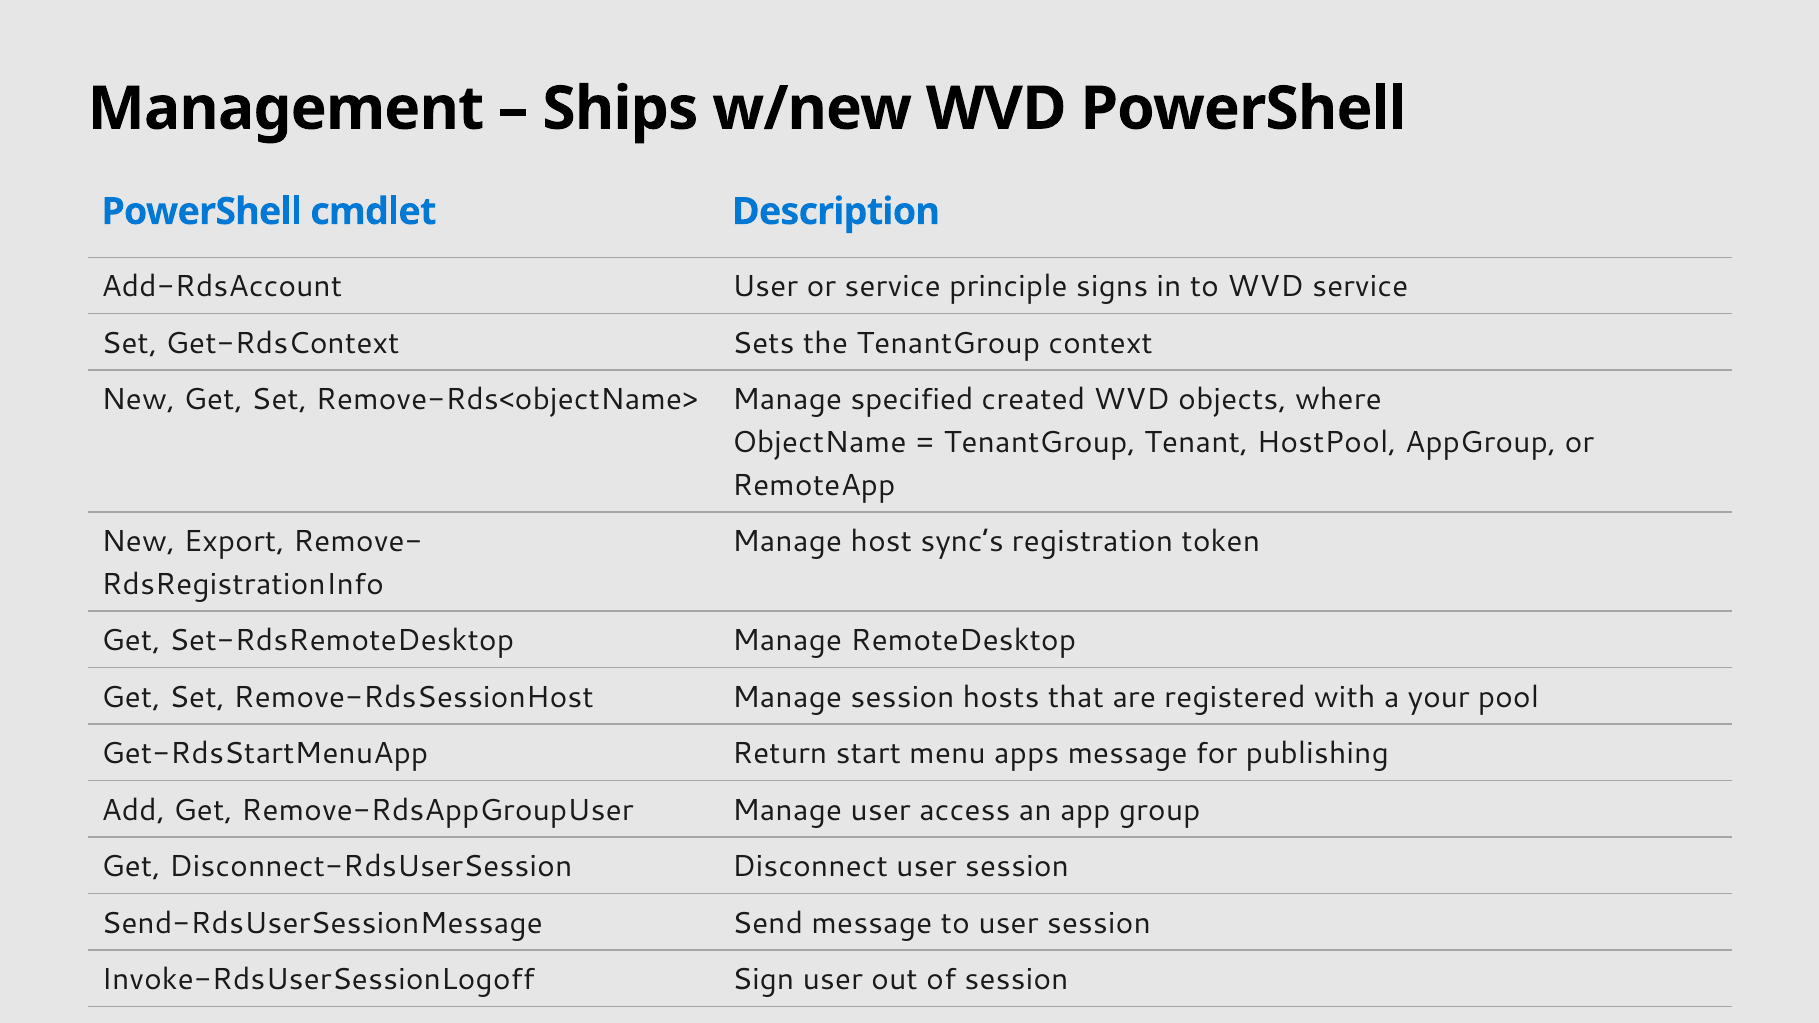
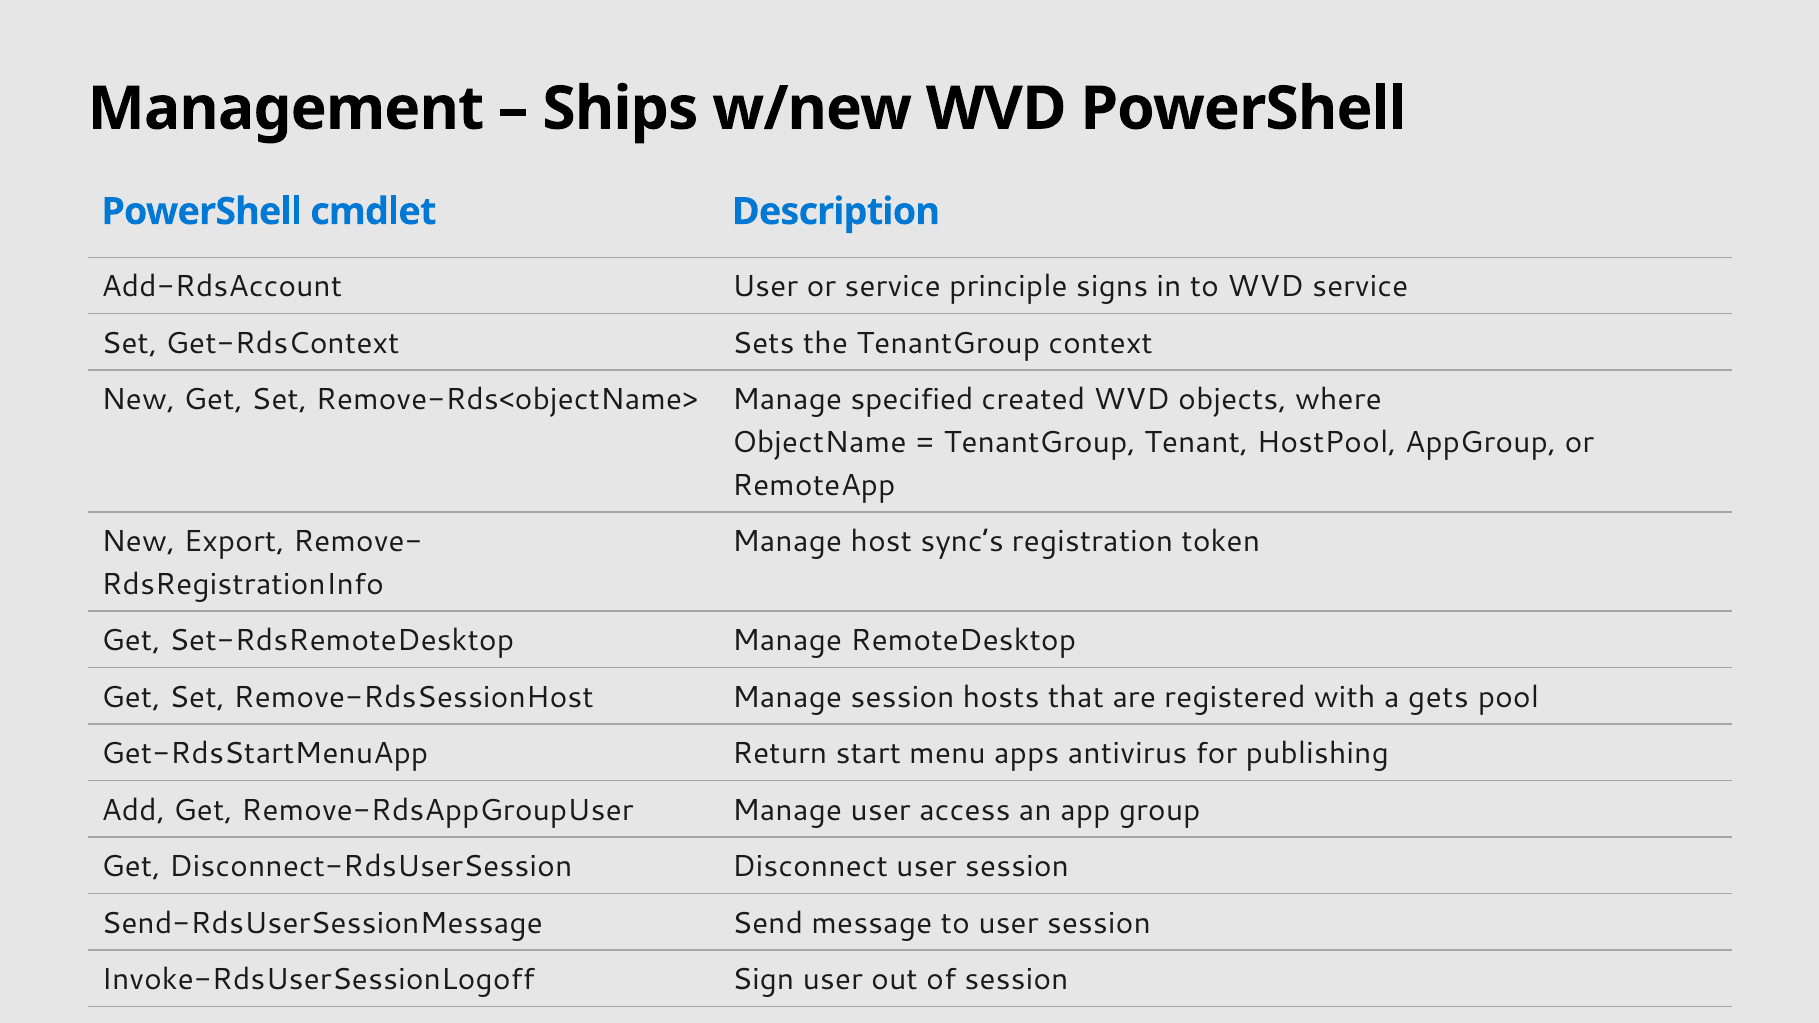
your: your -> gets (1438, 697)
apps message: message -> antivirus (1127, 754)
